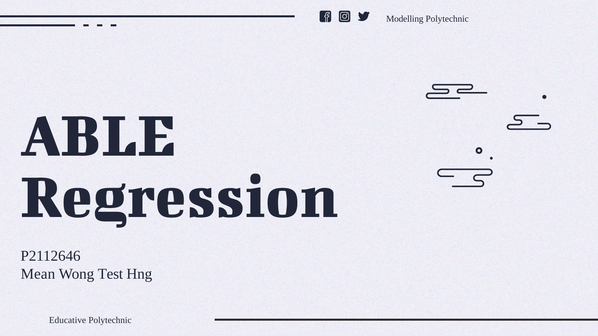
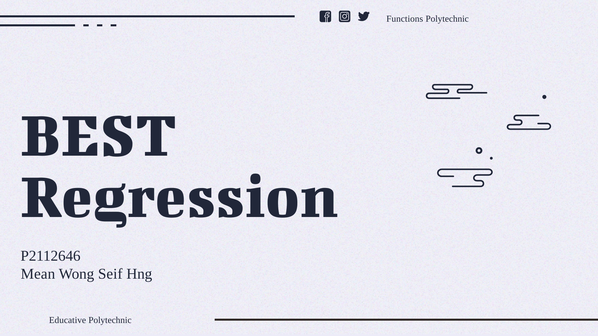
Modelling: Modelling -> Functions (405, 19)
ABLE: ABLE -> BEST (99, 135)
Test: Test -> Seif (110, 274)
